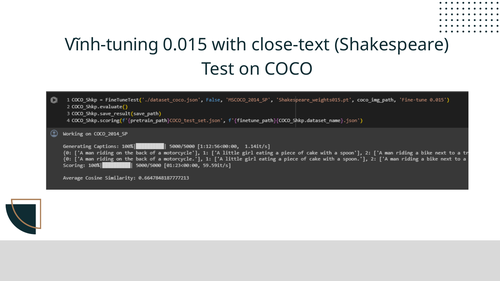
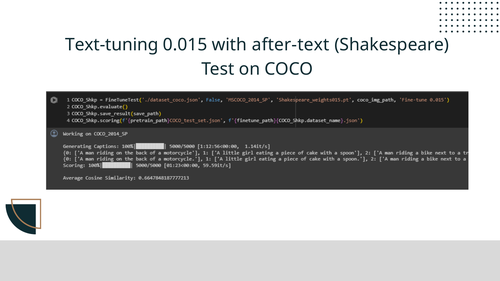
Vĩnh-tuning: Vĩnh-tuning -> Text-tuning (112, 45)
close-text: close-text -> after-text (291, 45)
